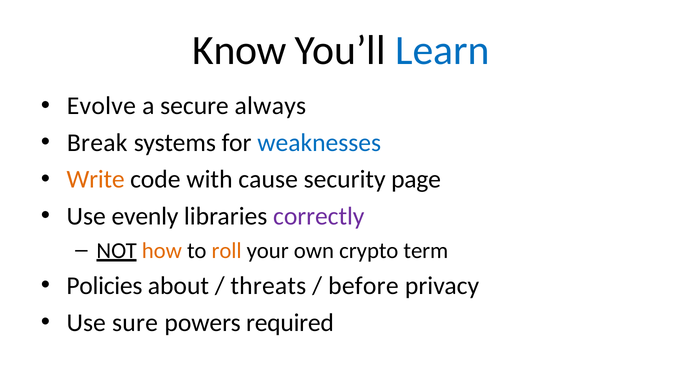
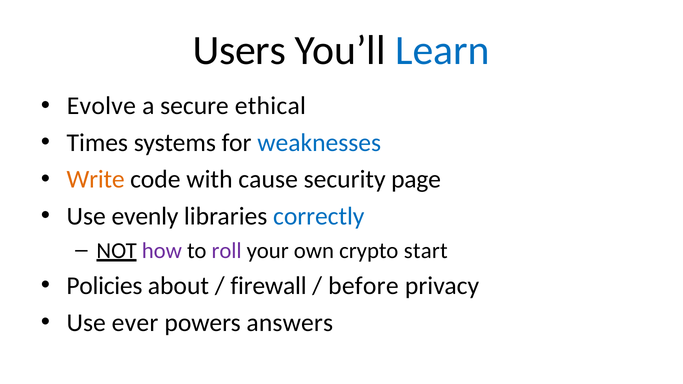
Know: Know -> Users (239, 50)
always: always -> ethical (270, 106)
Break: Break -> Times (97, 143)
correctly colour: purple -> blue (319, 216)
how colour: orange -> purple (162, 251)
roll colour: orange -> purple (227, 251)
term: term -> start (426, 251)
threats: threats -> firewall (269, 286)
sure: sure -> ever (135, 323)
required: required -> answers (290, 323)
